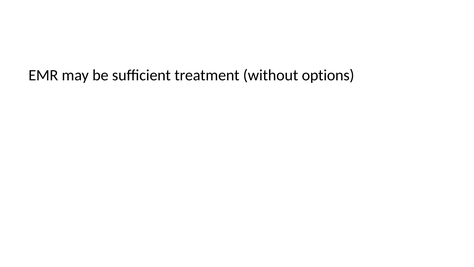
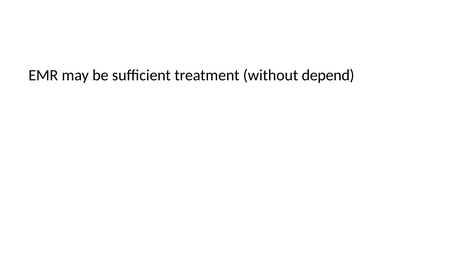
options: options -> depend (328, 75)
